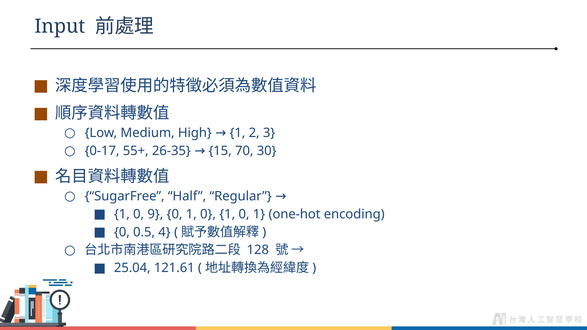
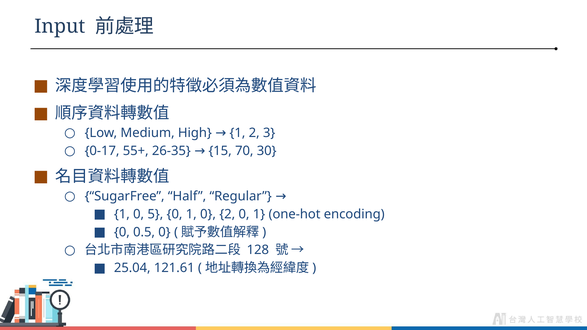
9: 9 -> 5 (155, 214)
1: 1 -> 2 (227, 214)
0.5 4: 4 -> 0 (164, 232)
